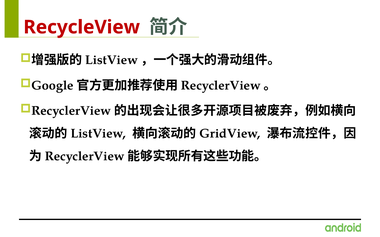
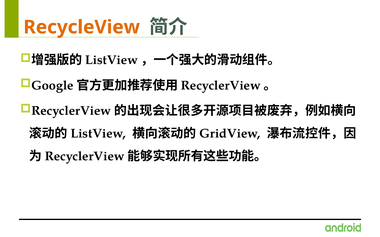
RecycleView colour: red -> orange (82, 27)
